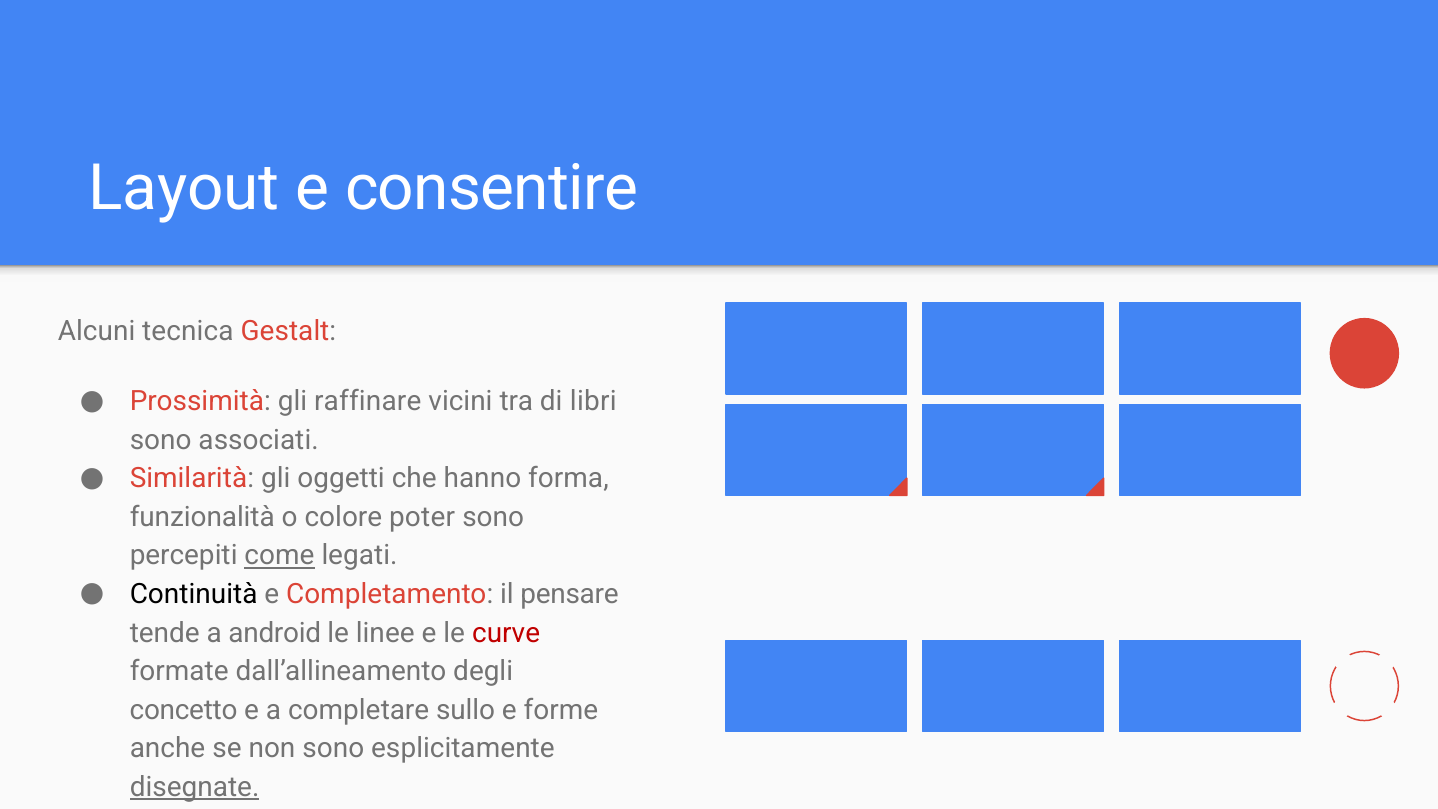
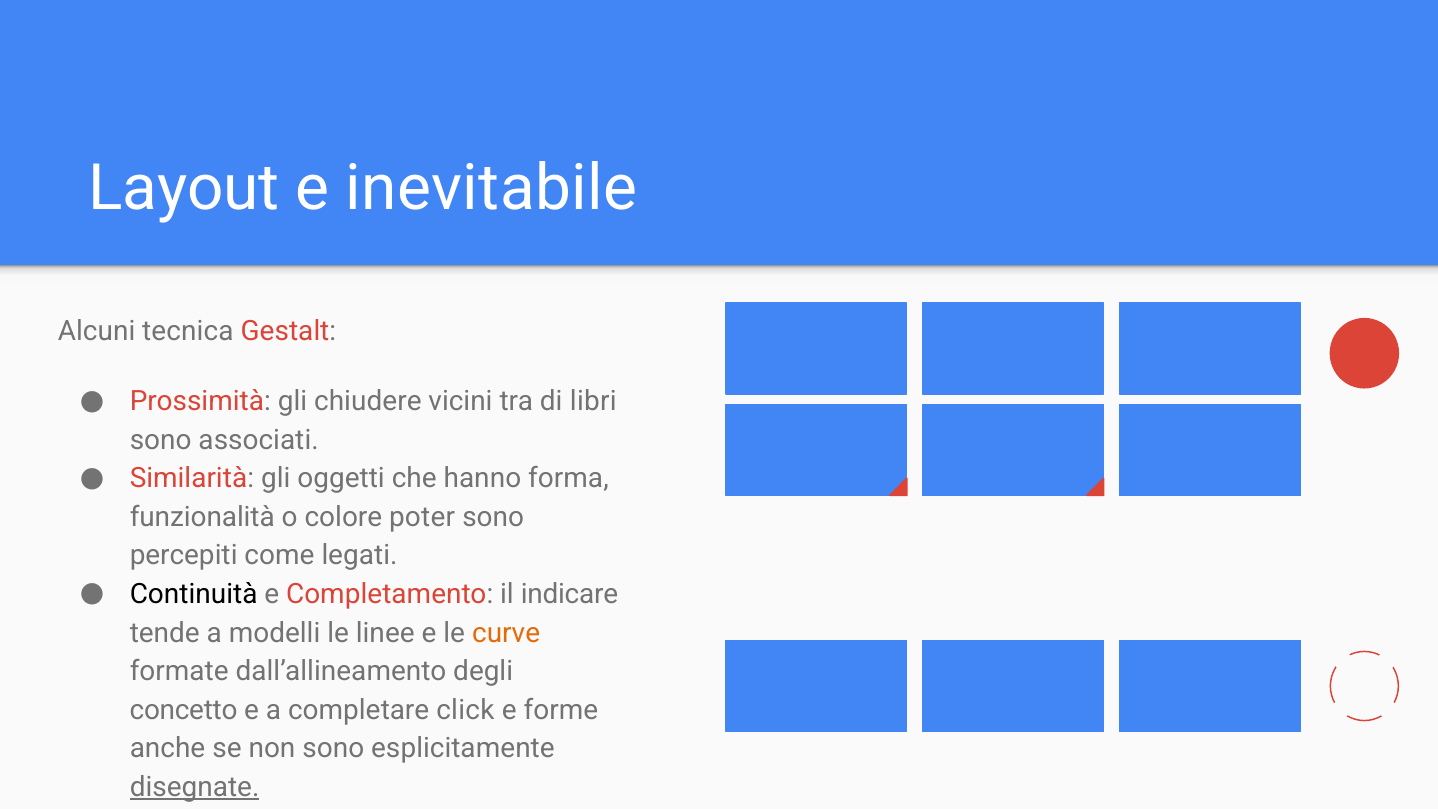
consentire: consentire -> inevitabile (491, 189)
raffinare: raffinare -> chiudere (368, 401)
come underline: present -> none (280, 556)
pensare: pensare -> indicare (569, 594)
android: android -> modelli (275, 633)
curve colour: red -> orange (506, 633)
sullo: sullo -> click (465, 710)
